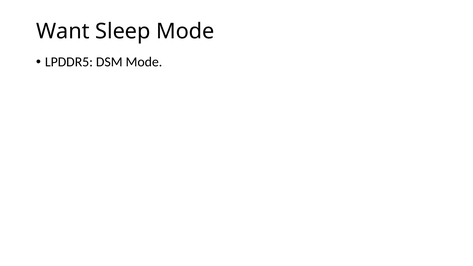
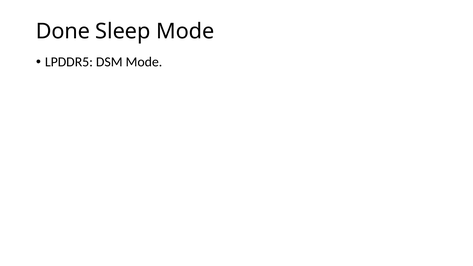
Want: Want -> Done (63, 31)
